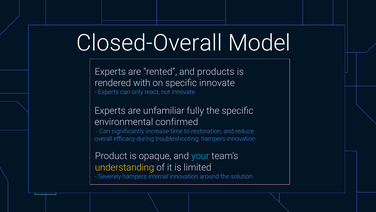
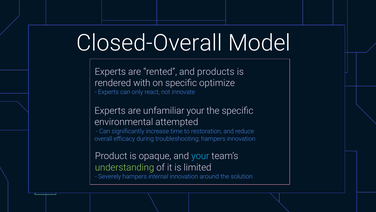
specific innovate: innovate -> optimize (217, 83)
unfamiliar fully: fully -> your (195, 111)
confirmed: confirmed -> attempted (177, 122)
understanding colour: yellow -> light green (125, 167)
